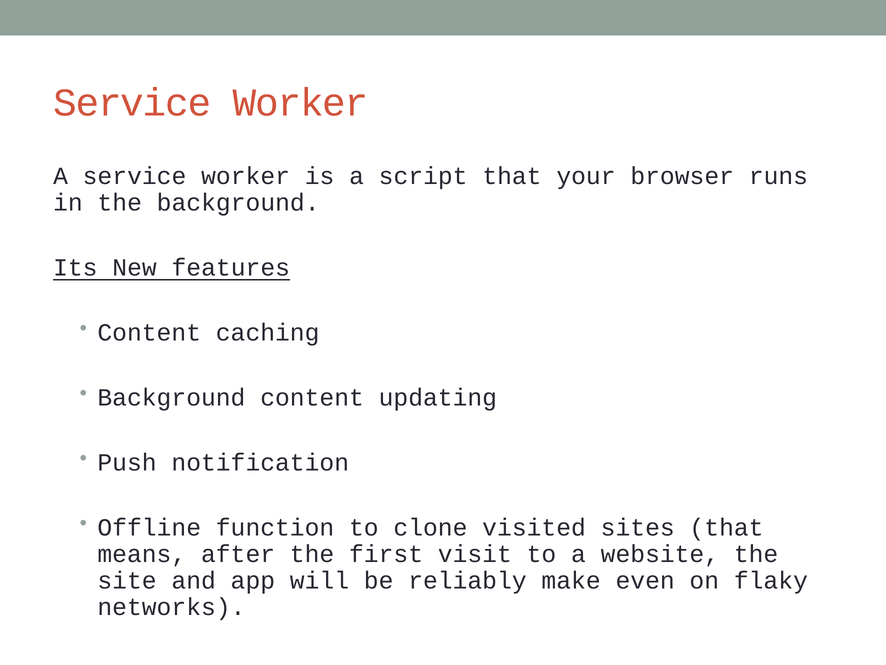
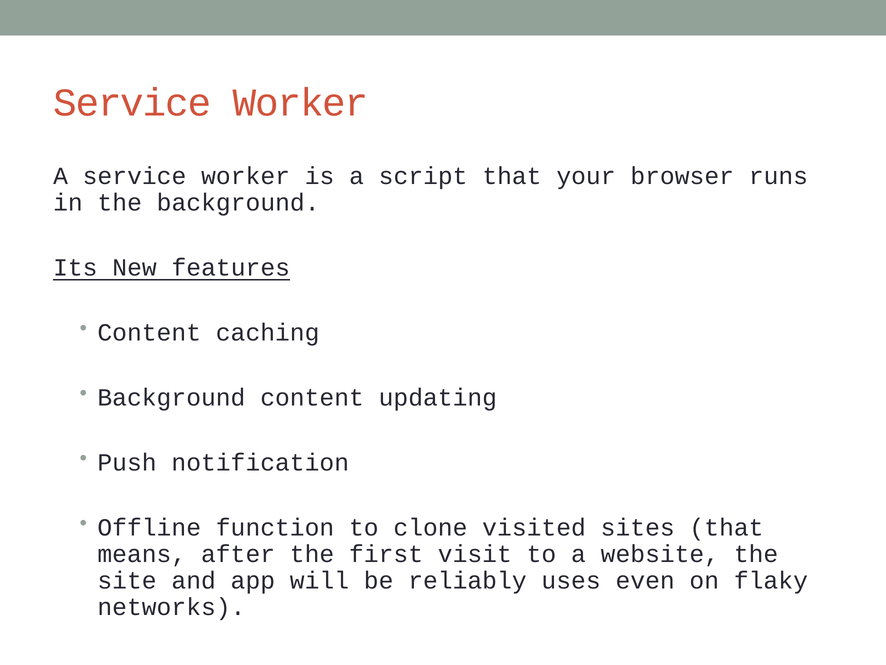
make: make -> uses (571, 580)
